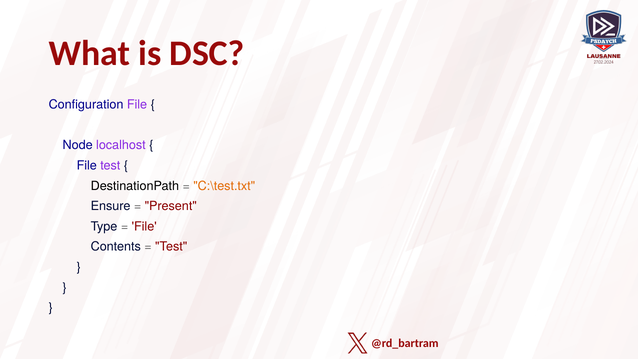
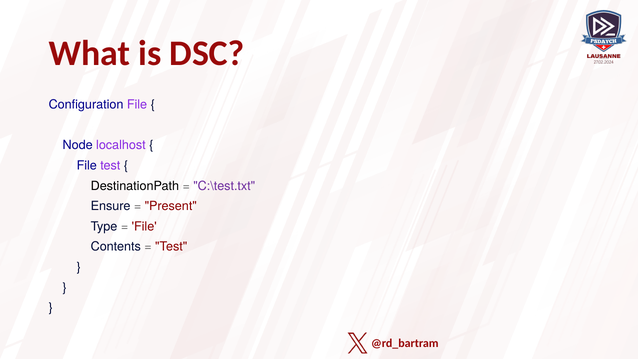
C:\test.txt colour: orange -> purple (224, 186)
